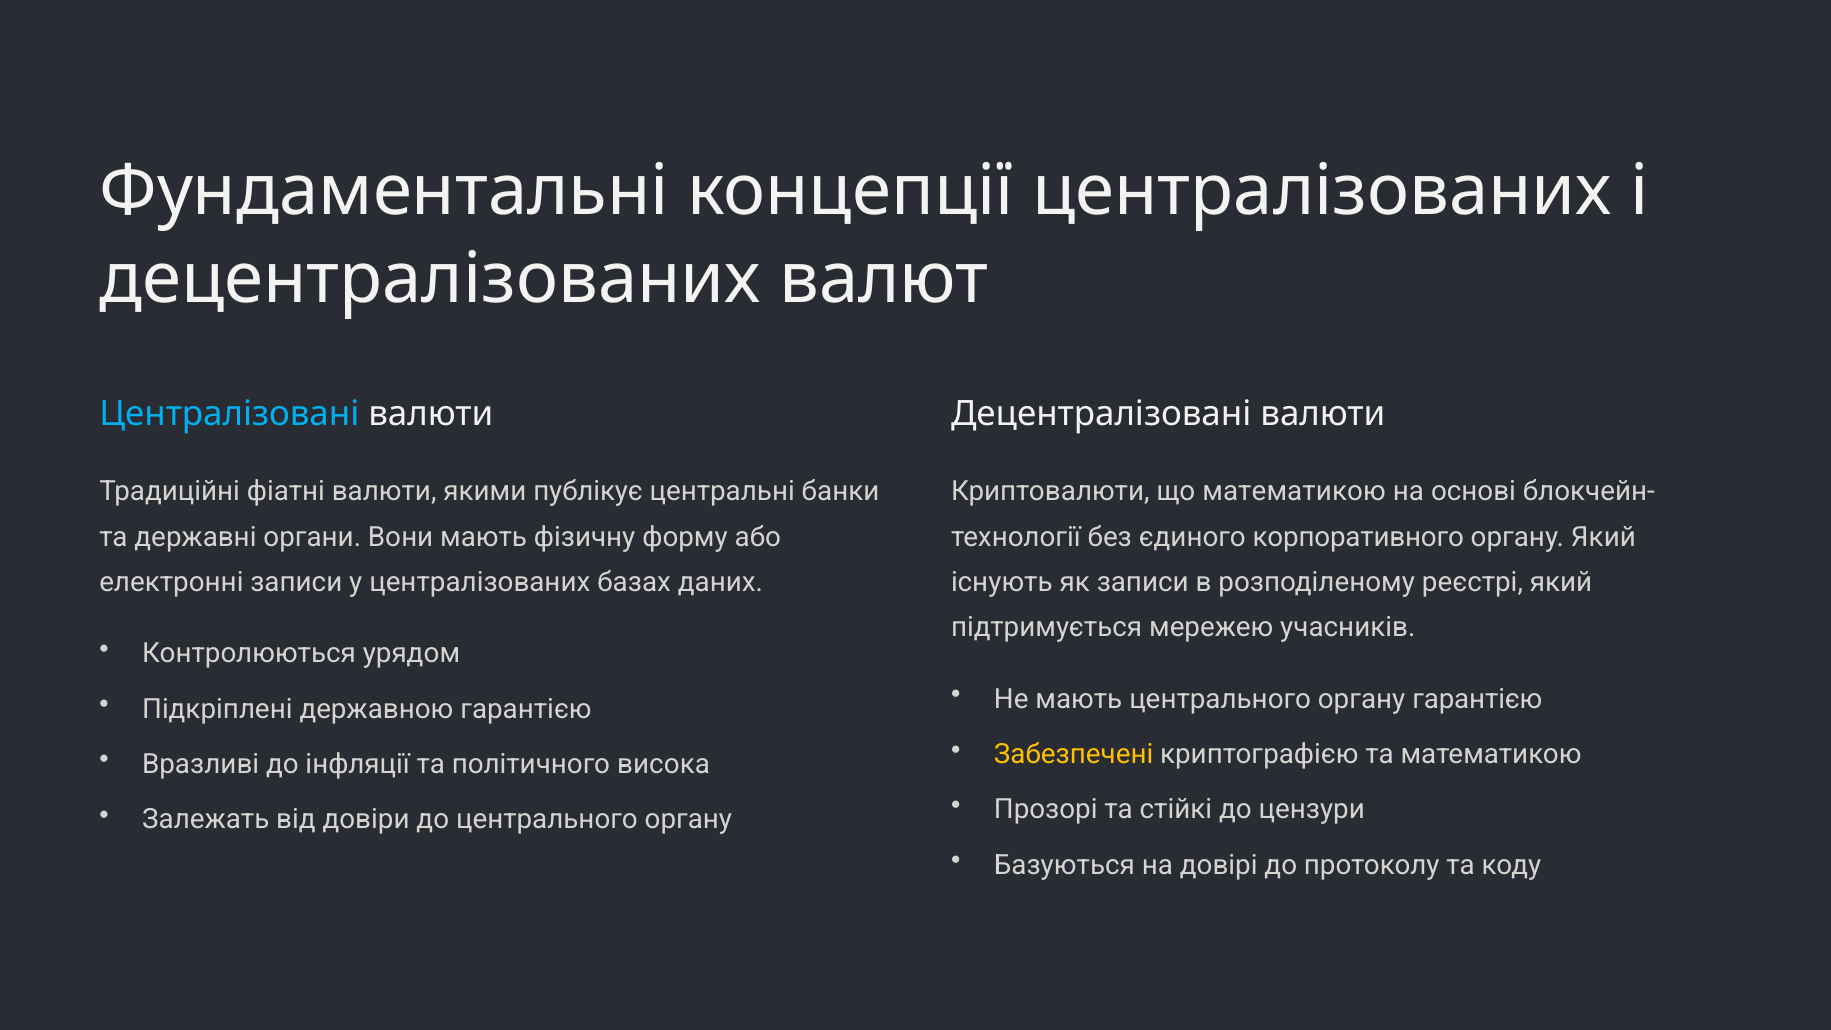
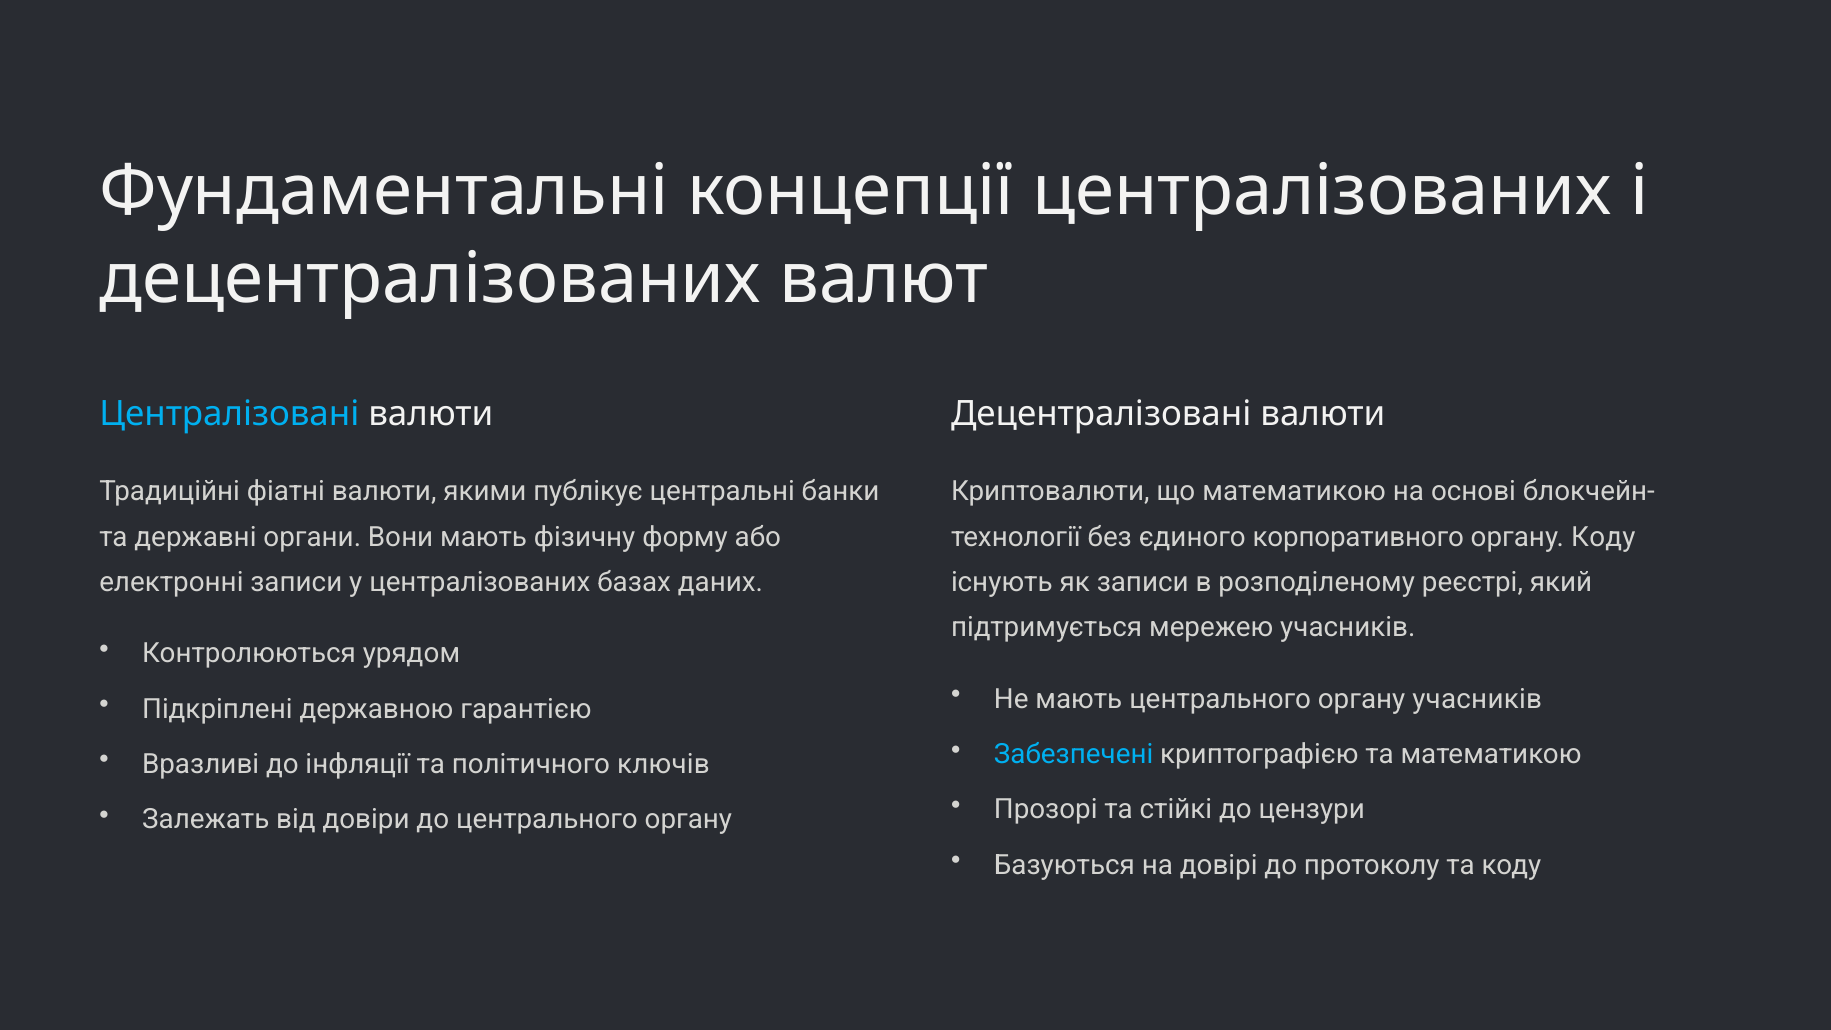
органу Який: Який -> Коду (1603, 537)
органу гарантією: гарантією -> учасників (1477, 699)
Забезпечені colour: yellow -> light blue (1074, 754)
висока: висока -> ключів (663, 764)
